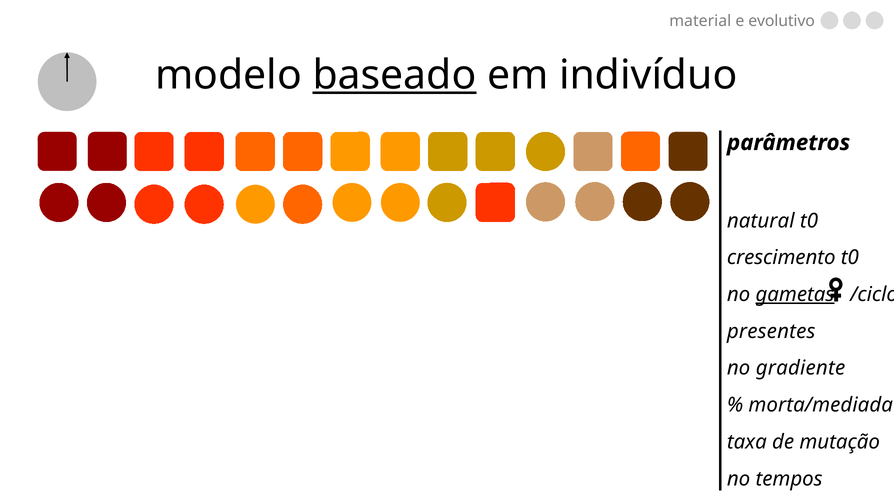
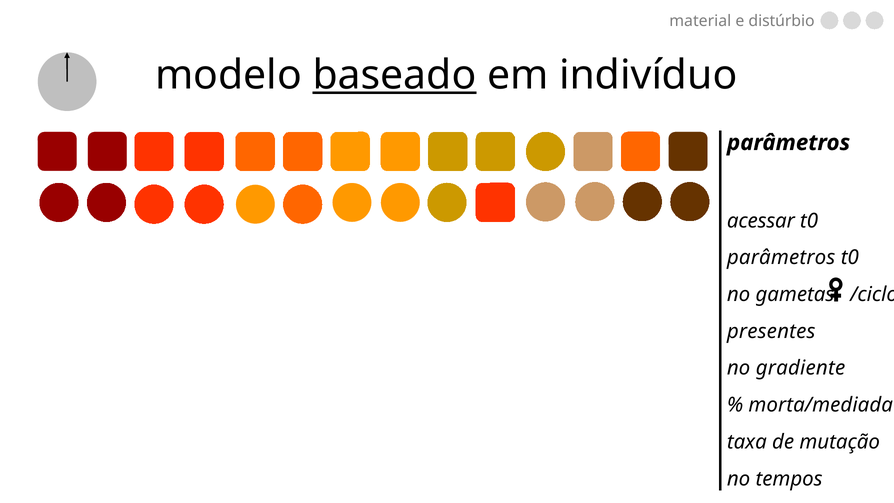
evolutivo: evolutivo -> distúrbio (782, 21)
natural: natural -> acessar (761, 221)
crescimento: crescimento -> parâmetros (781, 258)
gametas underline: present -> none (795, 294)
